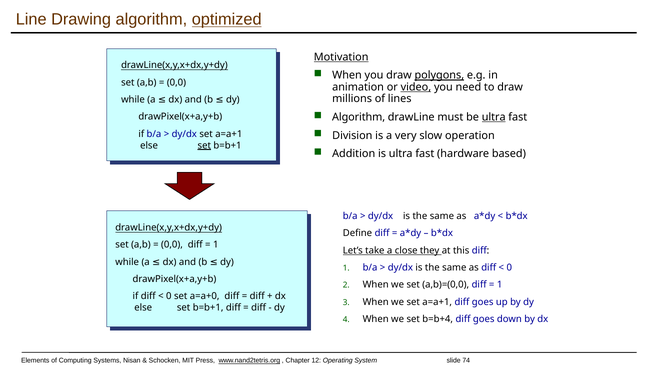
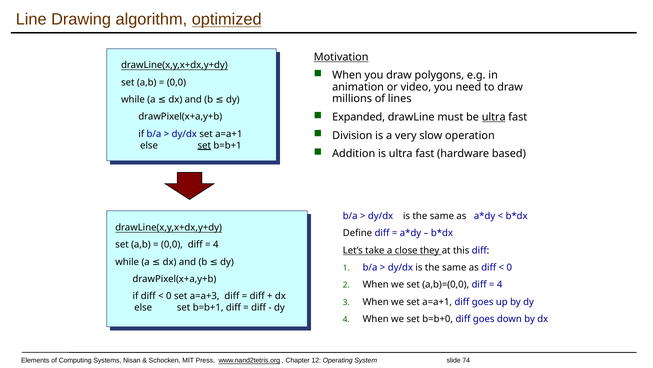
polygons underline: present -> none (439, 75)
video underline: present -> none (416, 87)
Algorithm: Algorithm -> Expanded (359, 117)
1: 1 -> 4 (216, 244)
1: 1 -> 4 (500, 284)
a=a+0: a=a+0 -> a=a+3 (205, 296)
b=b+4: b=b+4 -> b=b+0 (438, 318)
